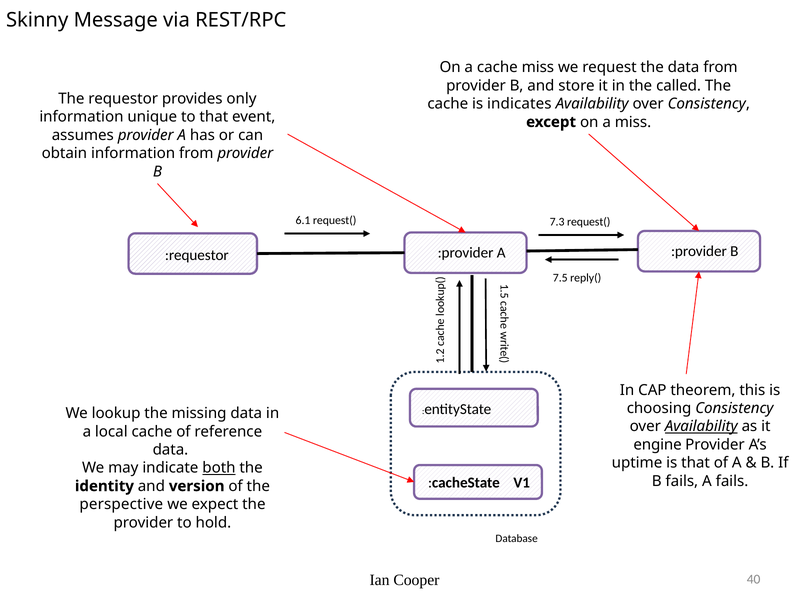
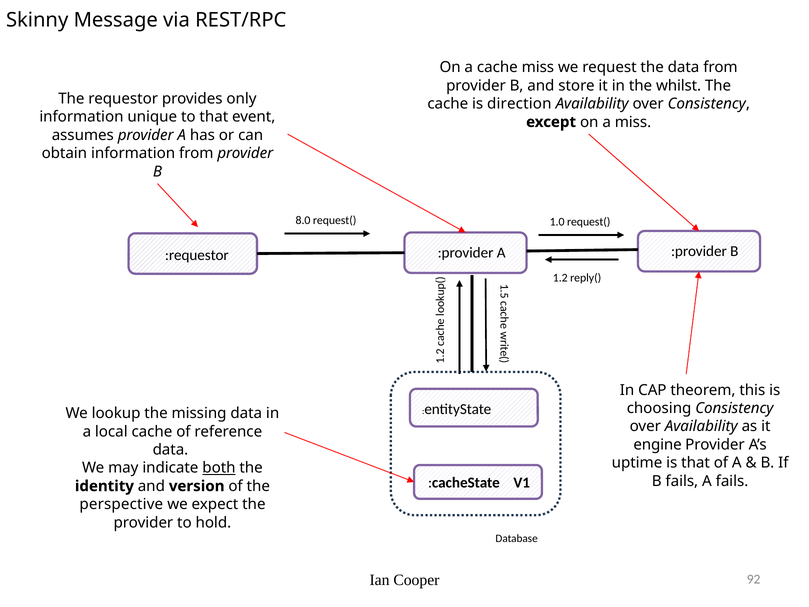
called: called -> whilst (679, 86)
indicates: indicates -> direction (519, 104)
6.1: 6.1 -> 8.0 (303, 220)
7.3: 7.3 -> 1.0 (557, 222)
7.5: 7.5 -> 1.2 (560, 278)
Availability underline: present -> none (701, 426)
40: 40 -> 92 (754, 579)
